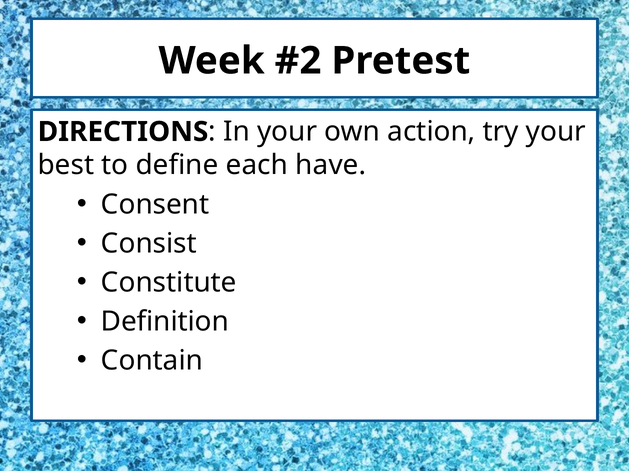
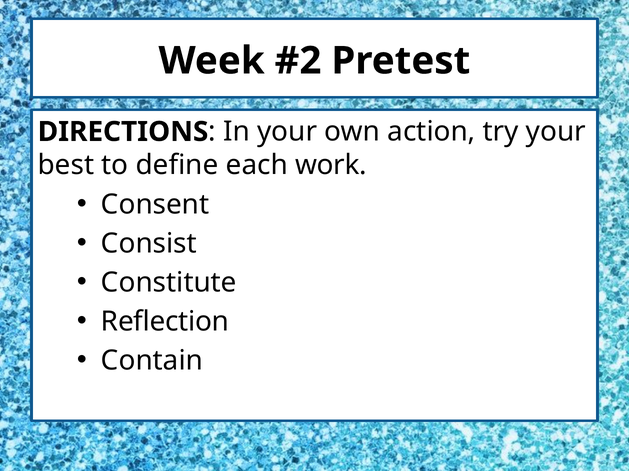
have: have -> work (331, 166)
Definition: Definition -> Reflection (165, 322)
